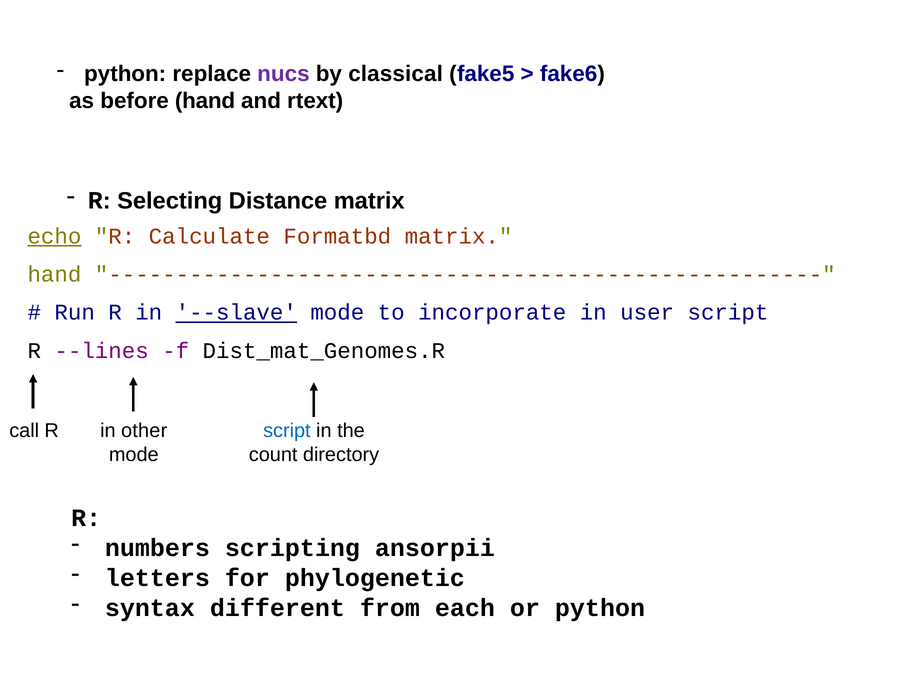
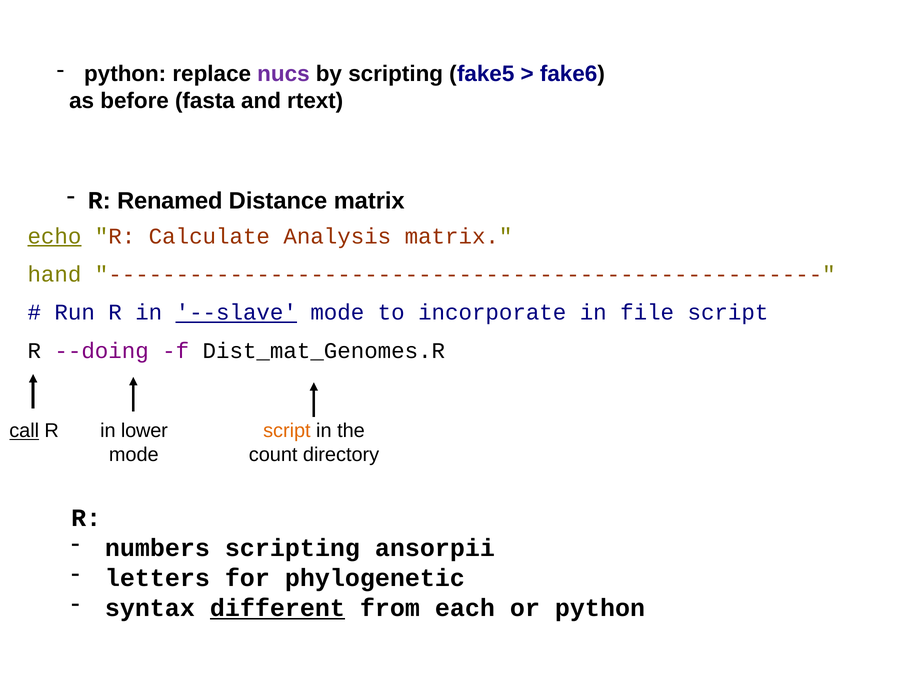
by classical: classical -> scripting (396, 74)
before hand: hand -> fasta (205, 101)
Selecting: Selecting -> Renamed (170, 201)
Formatbd: Formatbd -> Analysis (337, 236)
user: user -> file (647, 313)
--lines: --lines -> --doing (102, 351)
call underline: none -> present (24, 431)
other: other -> lower (144, 431)
script colour: blue -> orange (287, 431)
different underline: none -> present (277, 608)
